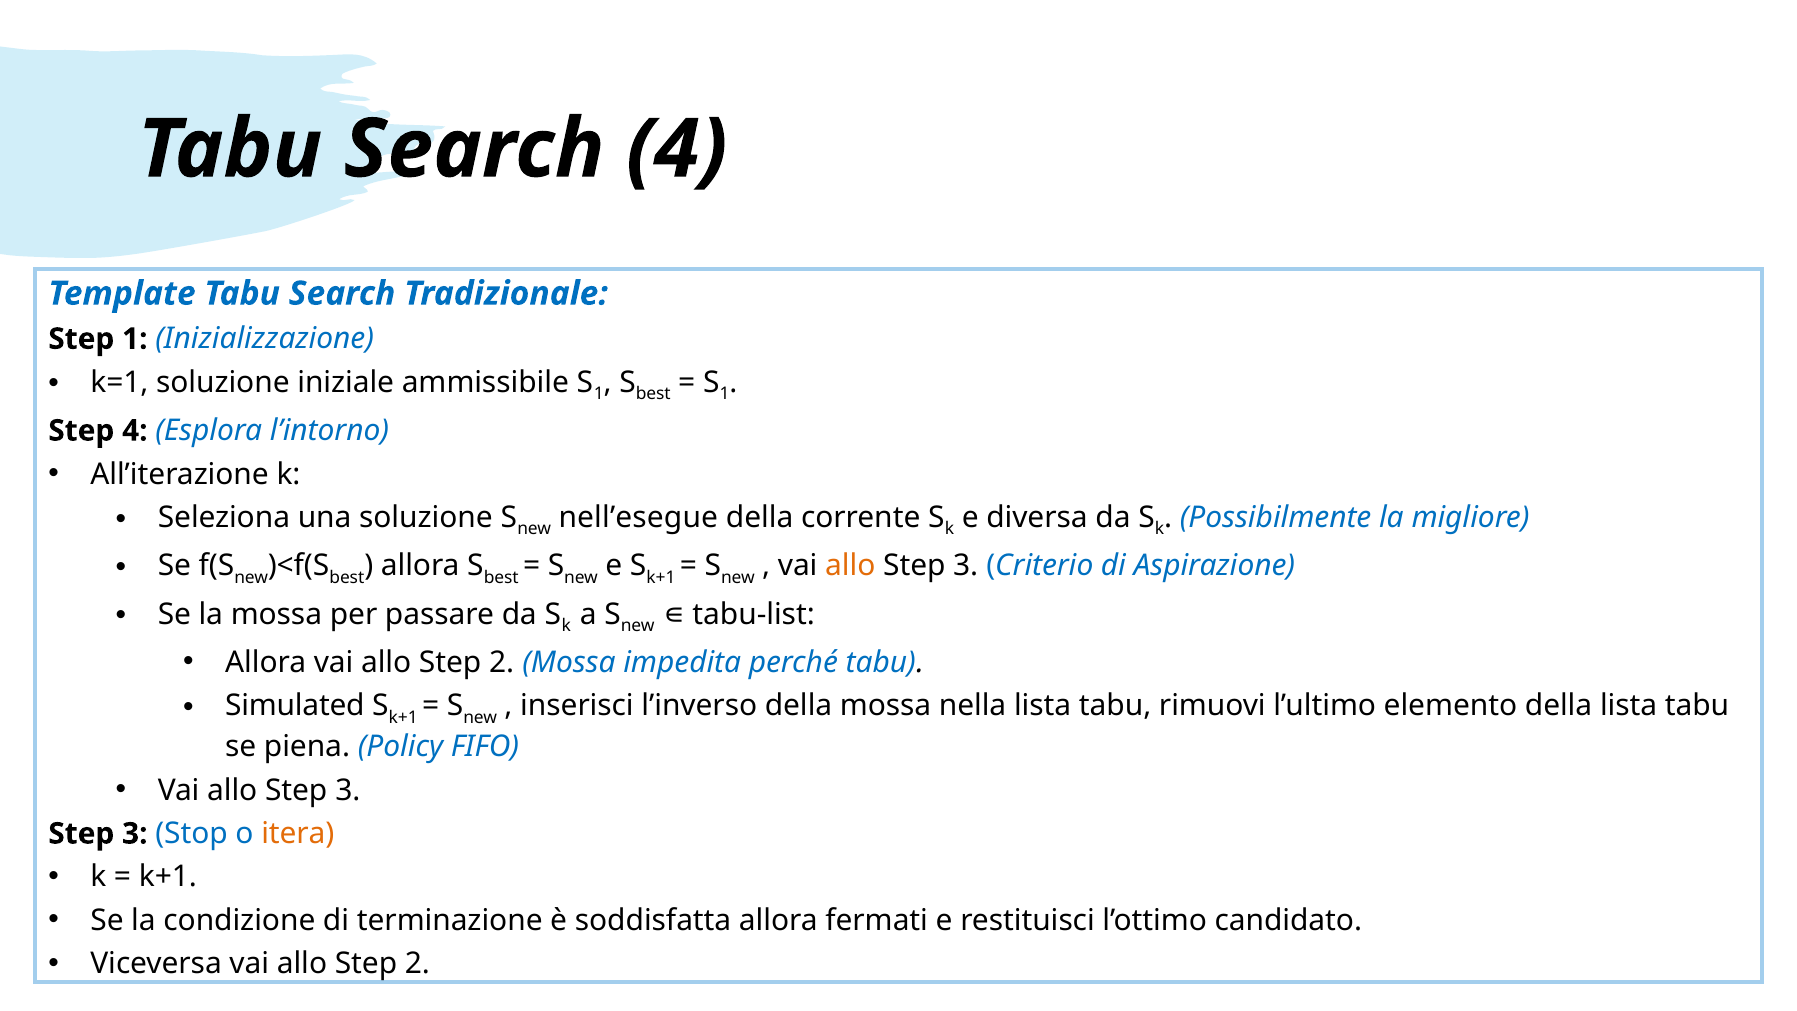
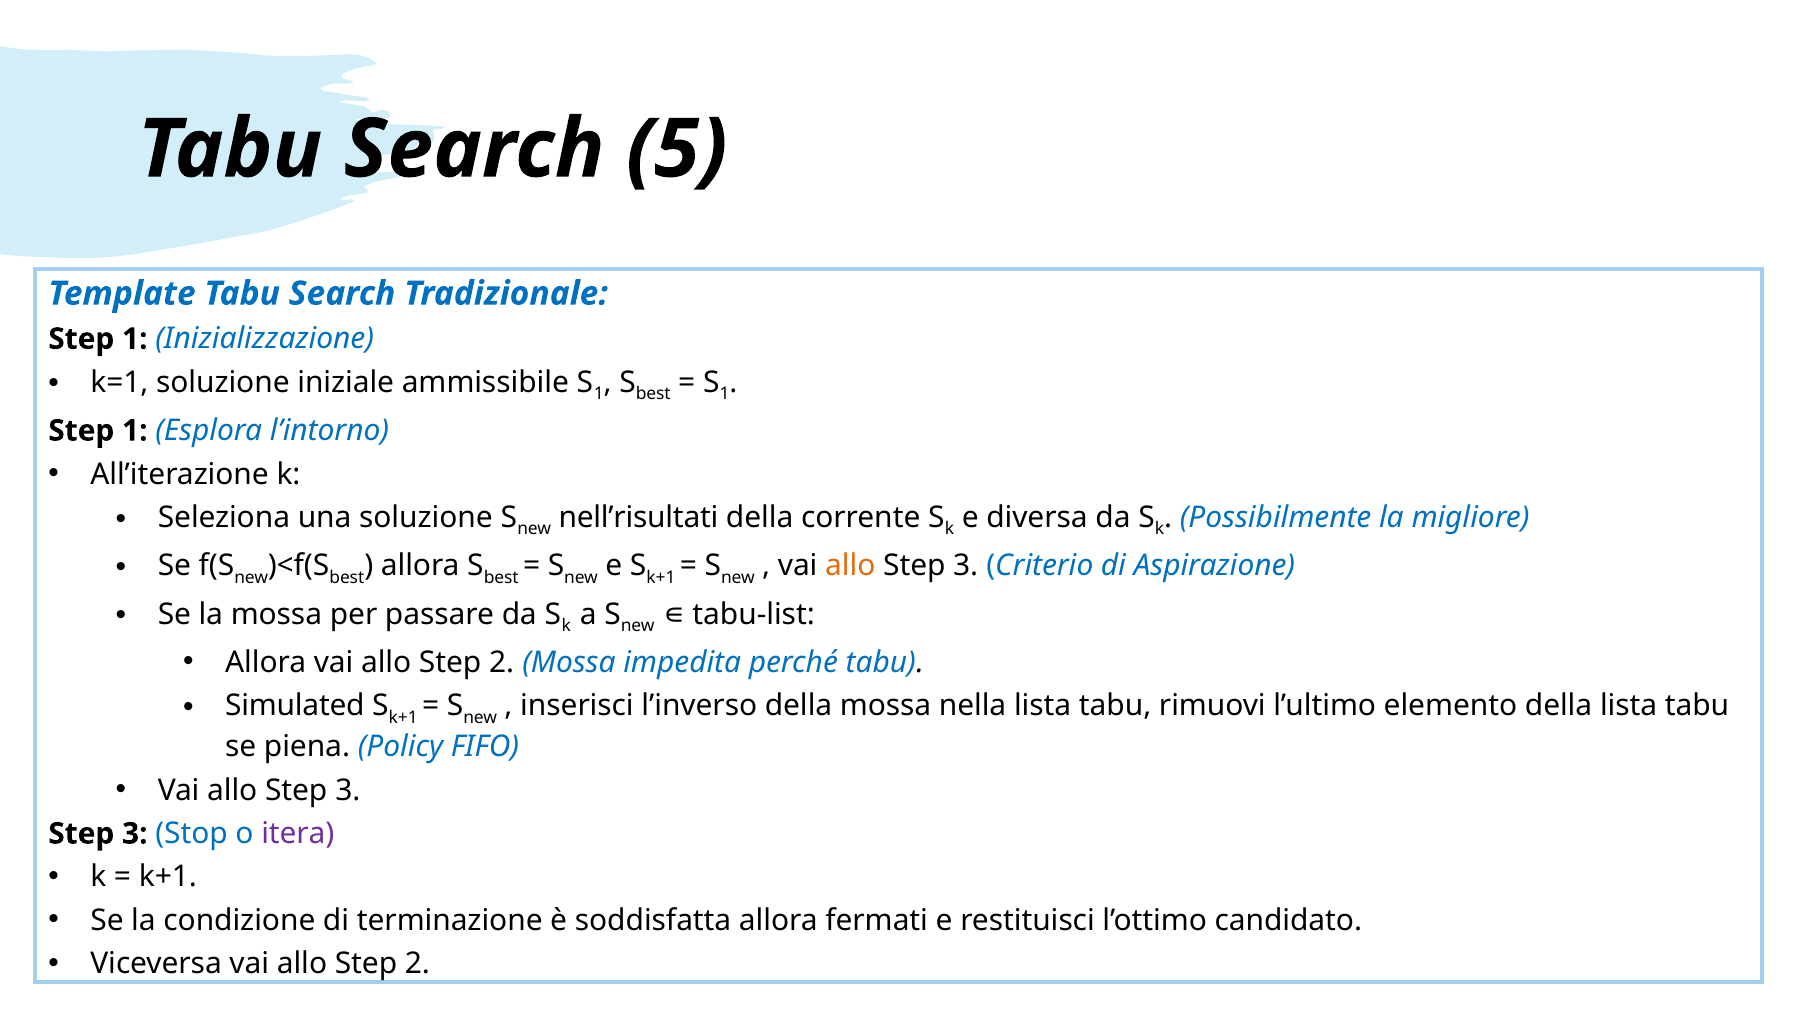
Search 4: 4 -> 5 (677, 149)
4: 4 -> 1 (135, 431)
nell’esegue: nell’esegue -> nell’risultati (638, 517)
itera colour: orange -> purple (298, 834)
